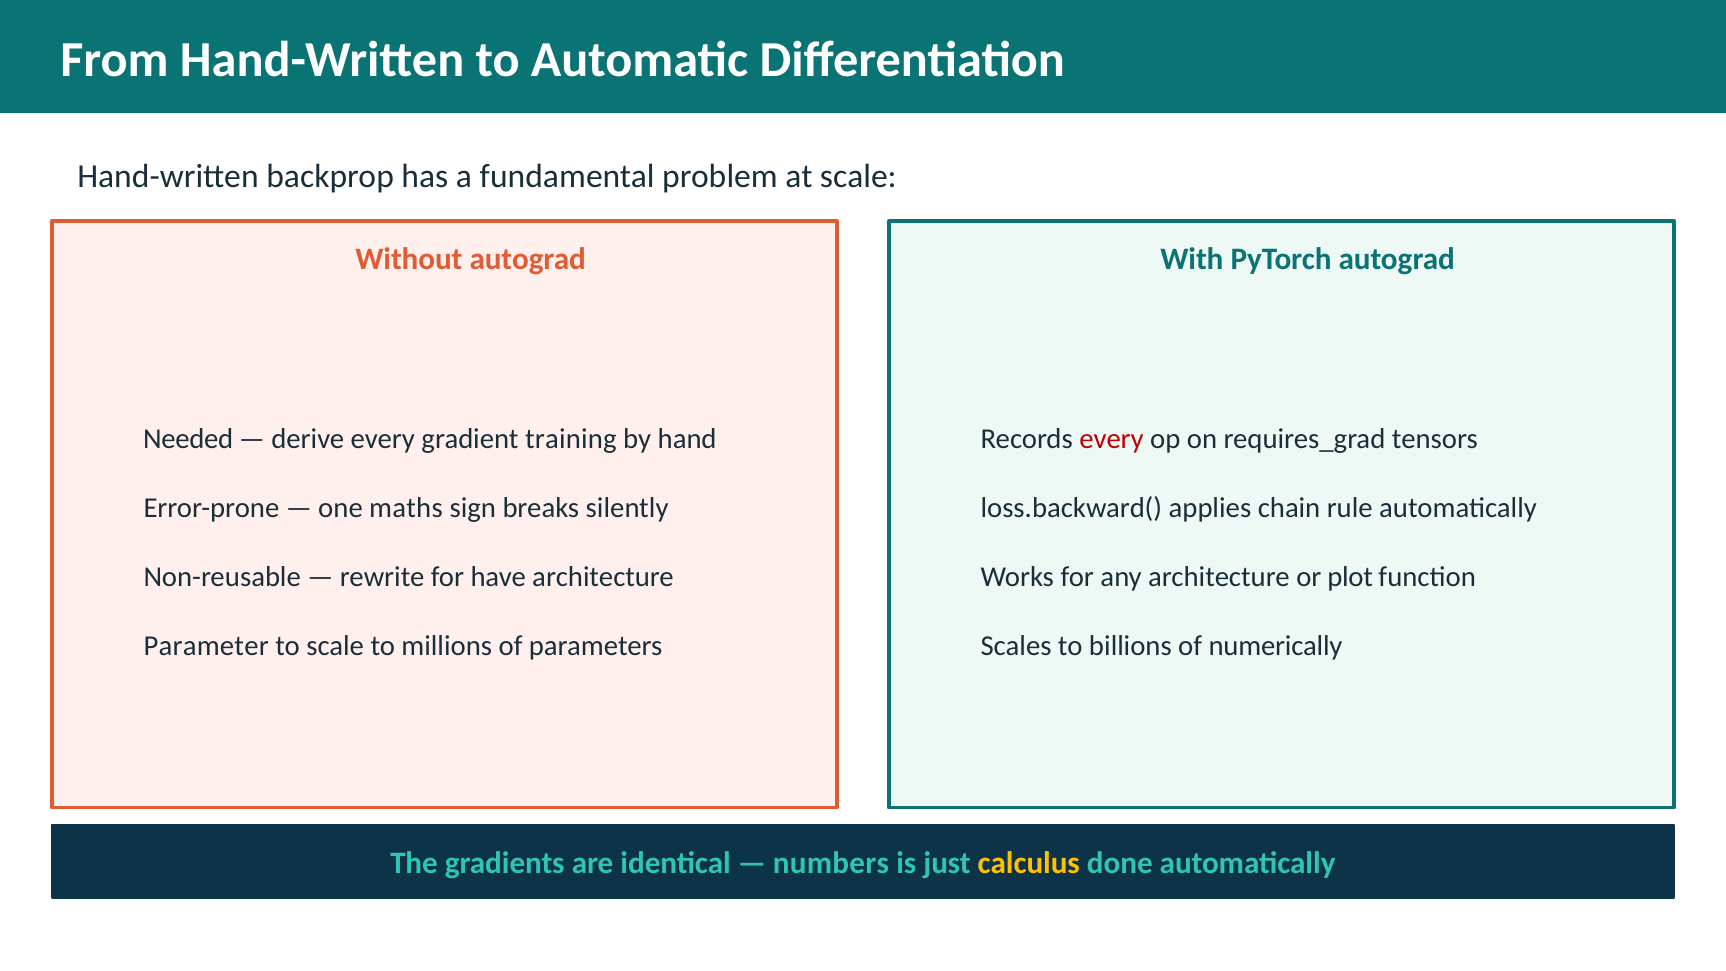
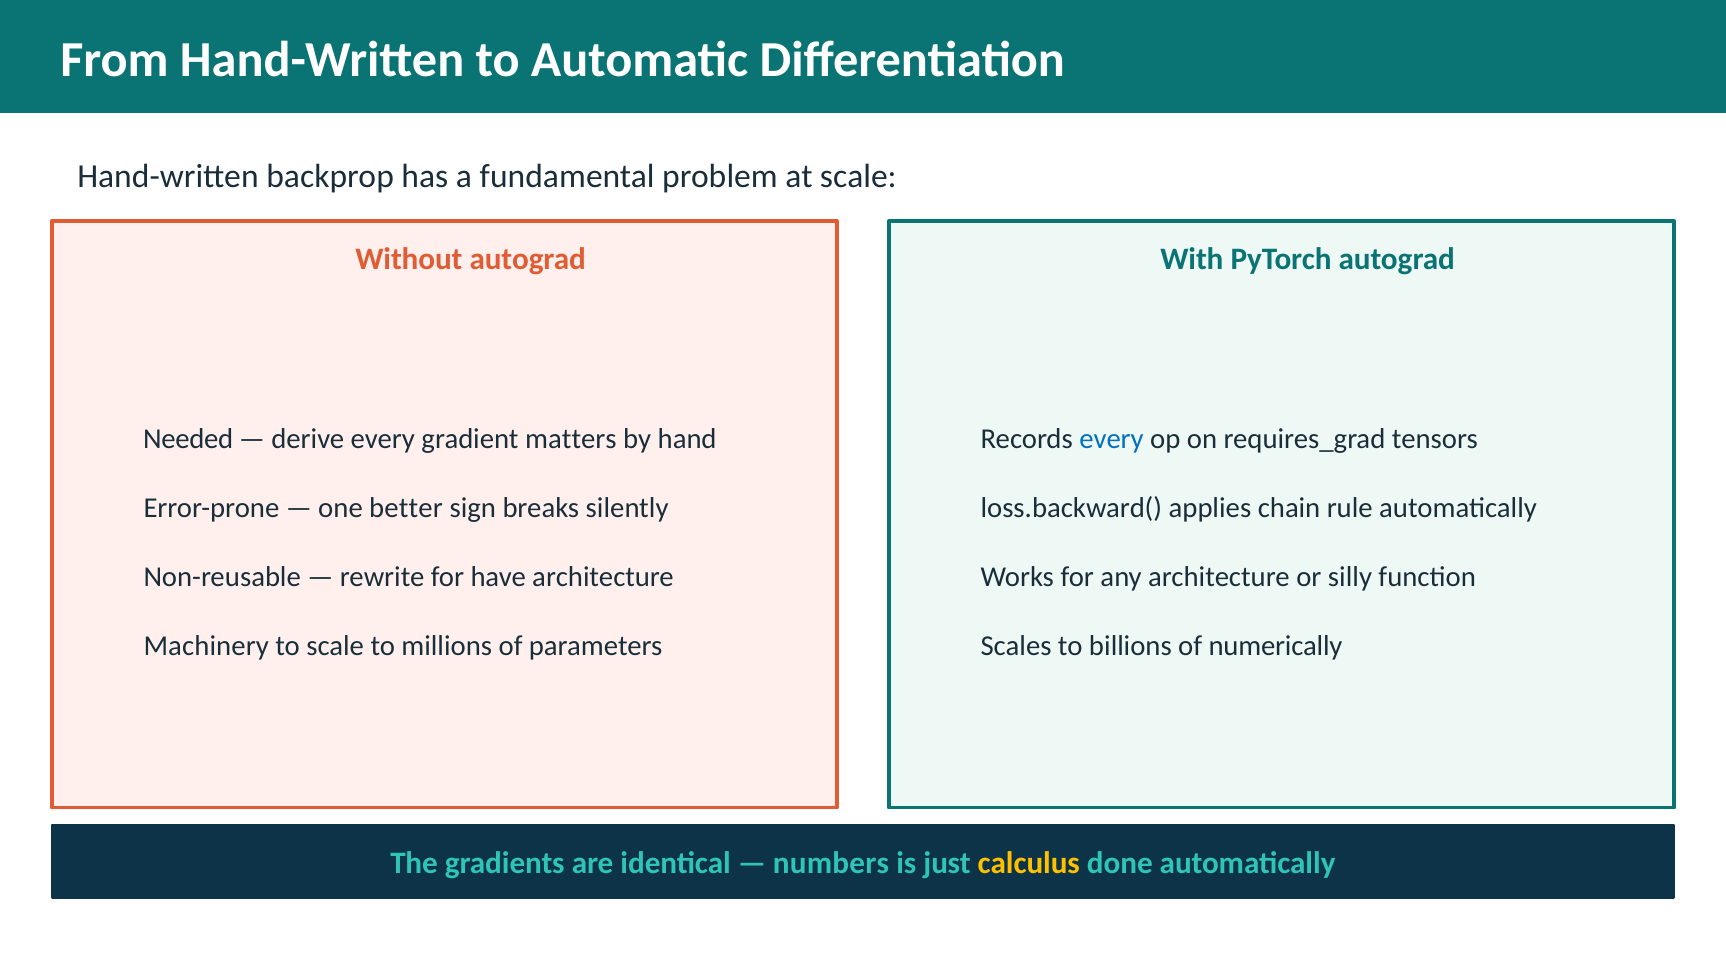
training: training -> matters (571, 439)
every colour: red -> blue (1112, 439)
maths: maths -> better (406, 508)
plot: plot -> silly (1350, 577)
Parameter: Parameter -> Machinery (206, 646)
